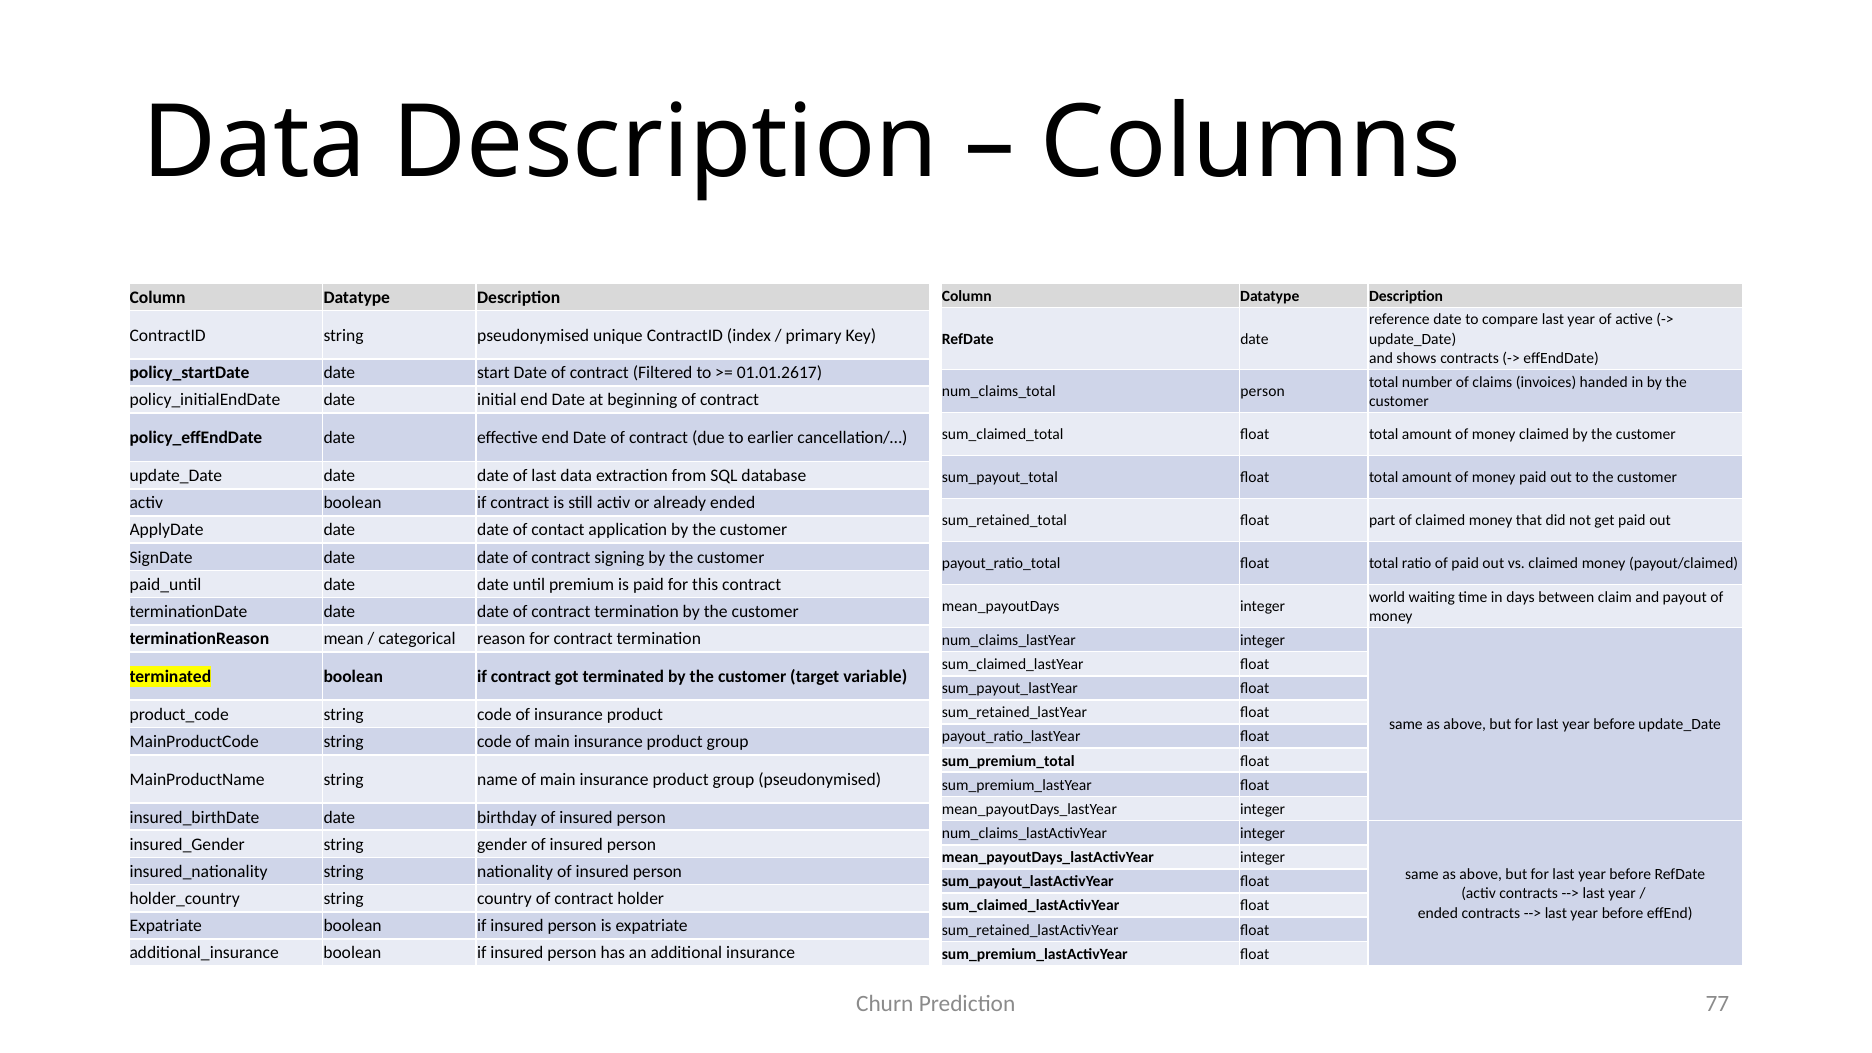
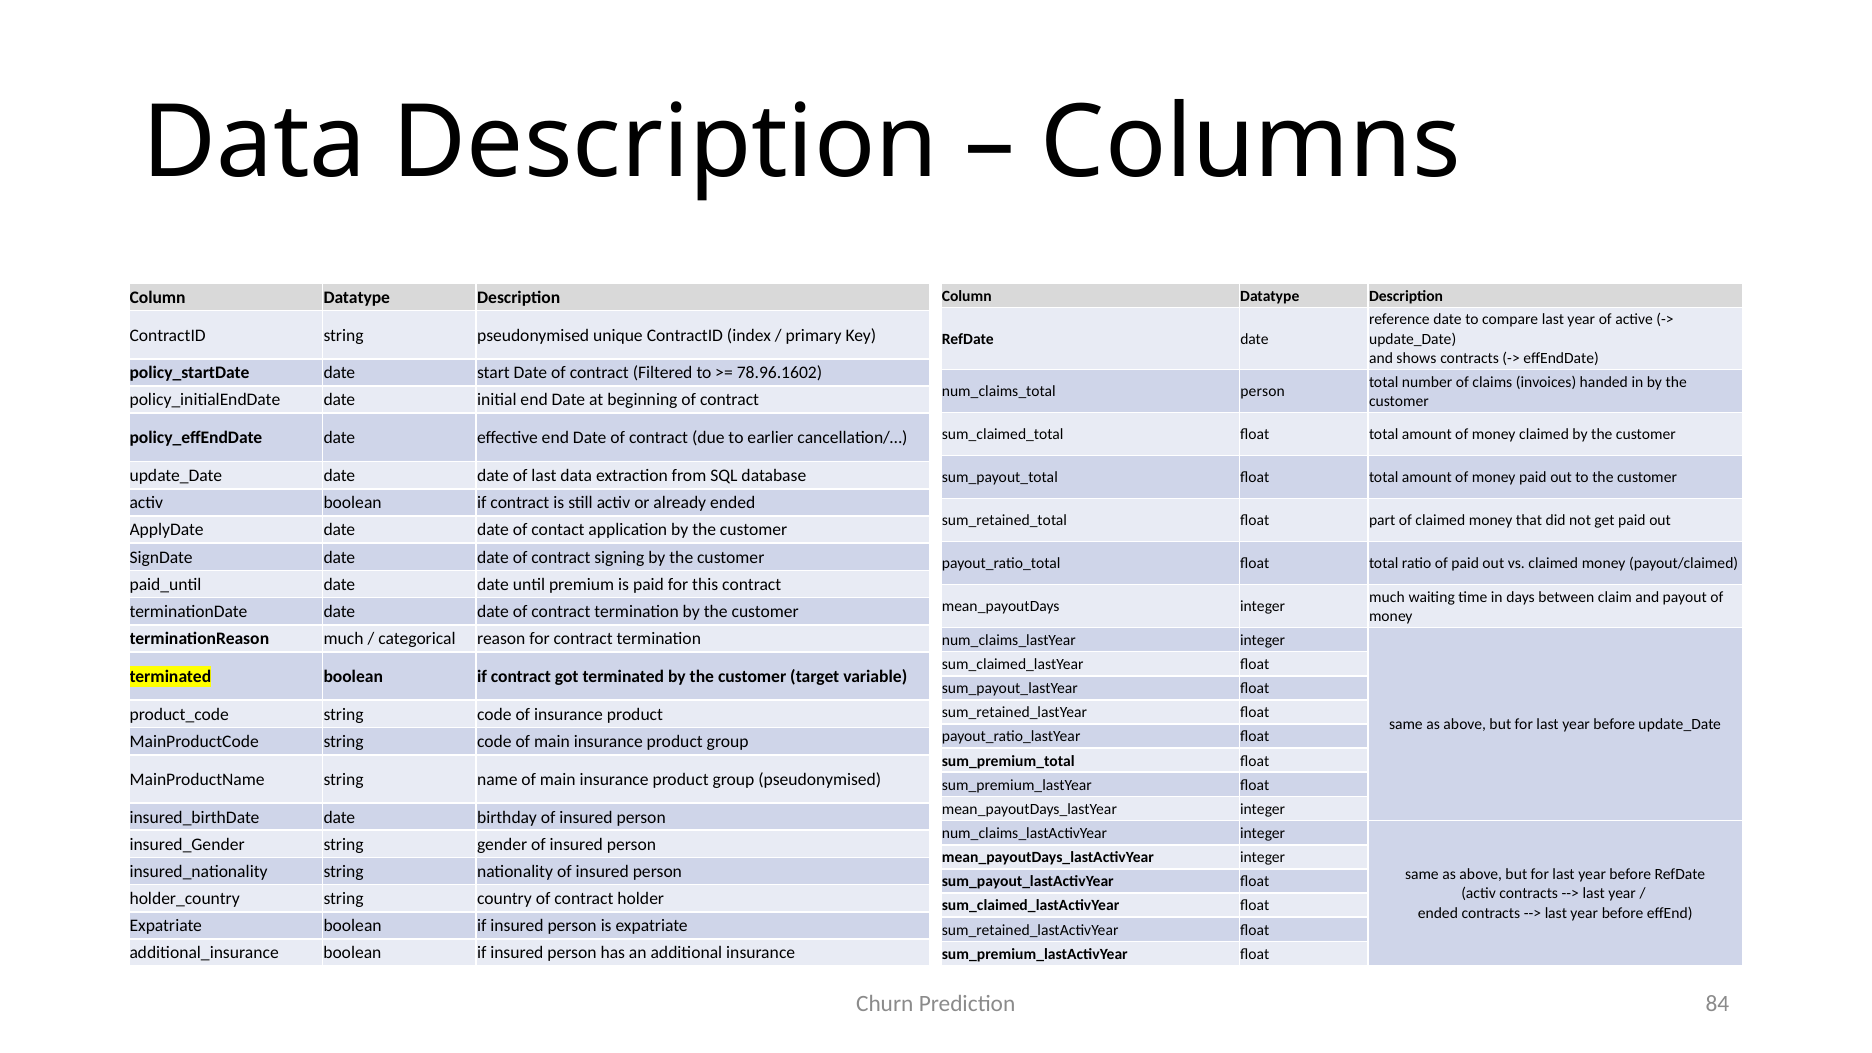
01.01.2617: 01.01.2617 -> 78.96.1602 (779, 373)
world: world -> much (1387, 597)
terminationReason mean: mean -> much (344, 639)
77: 77 -> 84 (1717, 1004)
